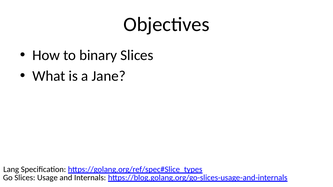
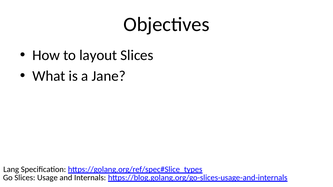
binary: binary -> layout (98, 55)
